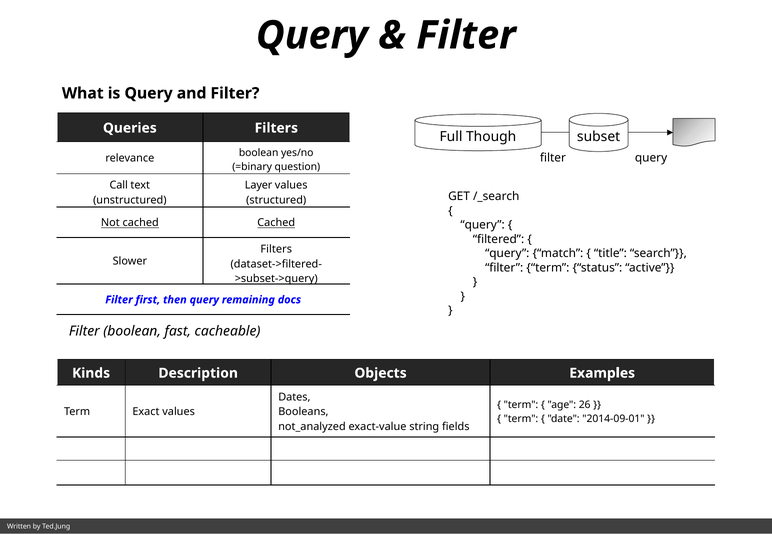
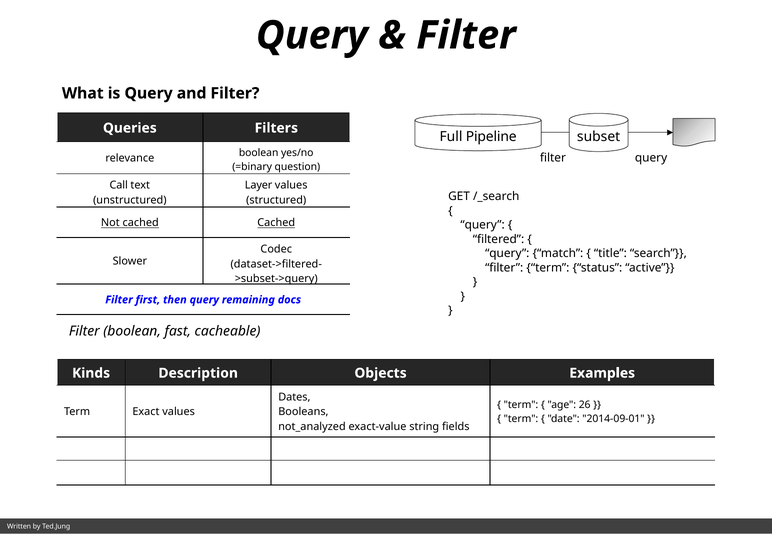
Though: Though -> Pipeline (491, 137)
Filters: Filters -> Codec (276, 249)
